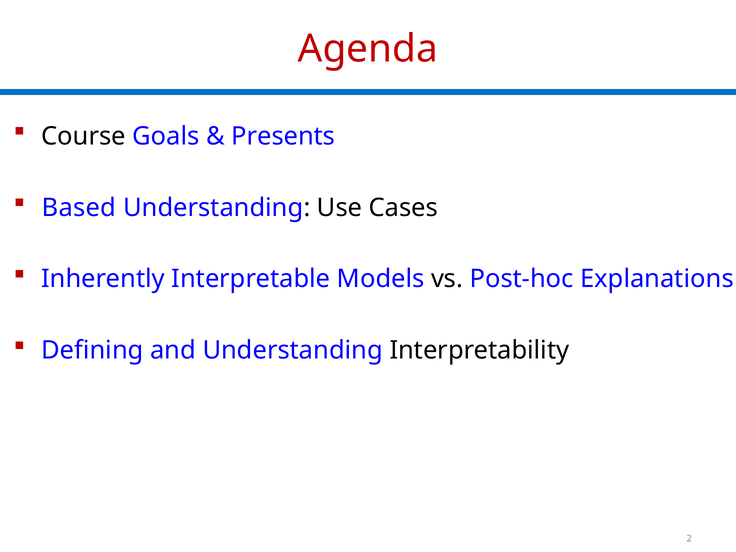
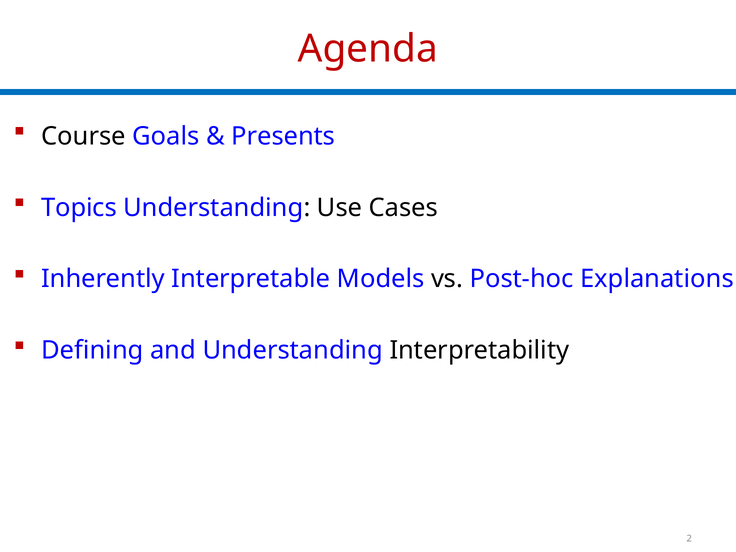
Based: Based -> Topics (79, 208)
